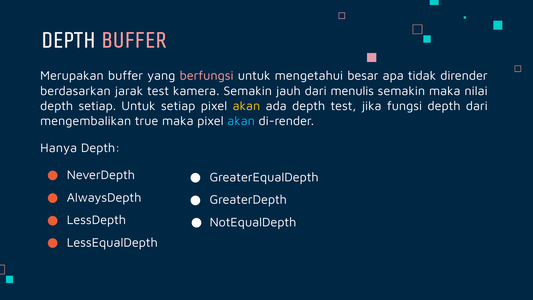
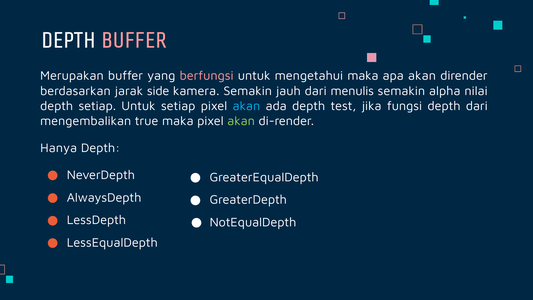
mengetahui besar: besar -> maka (363, 76)
apa tidak: tidak -> akan (422, 76)
jarak test: test -> side (158, 91)
semakin maka: maka -> alpha (445, 91)
akan colour: yellow -> light blue (246, 106)
akan colour: light blue -> light green (241, 121)
